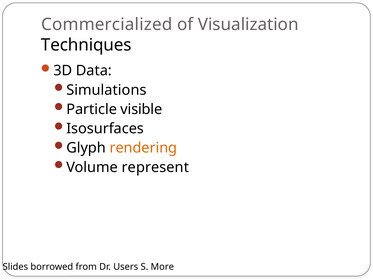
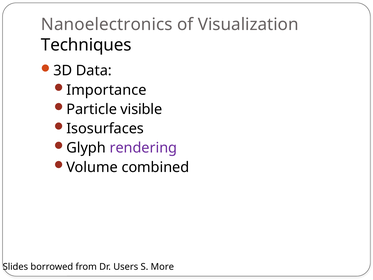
Commercialized: Commercialized -> Nanoelectronics (107, 25)
Simulations: Simulations -> Importance (106, 90)
rendering colour: orange -> purple (143, 148)
represent: represent -> combined (155, 167)
